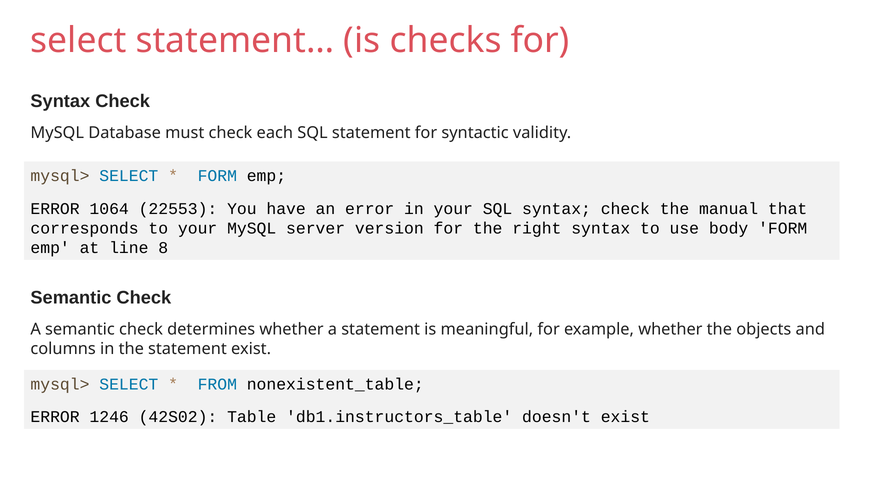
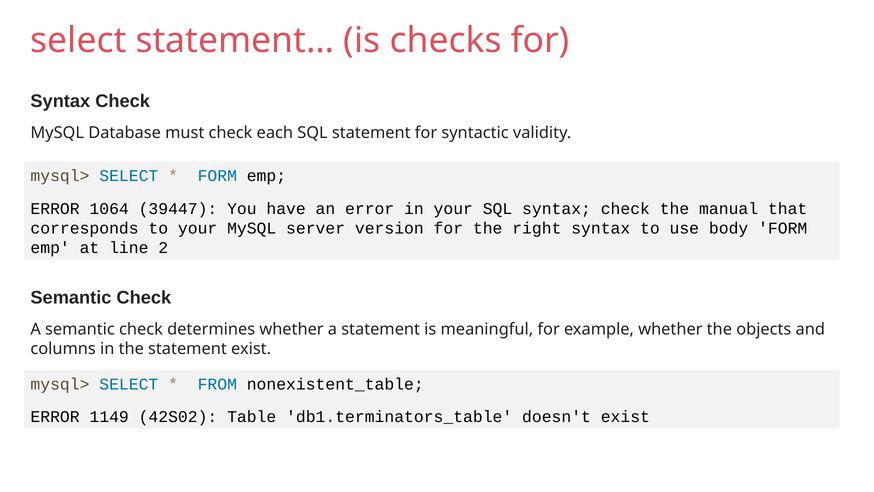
22553: 22553 -> 39447 (178, 208)
8: 8 -> 2 (163, 248)
1246: 1246 -> 1149 (109, 417)
db1.instructors_table: db1.instructors_table -> db1.terminators_table (399, 417)
